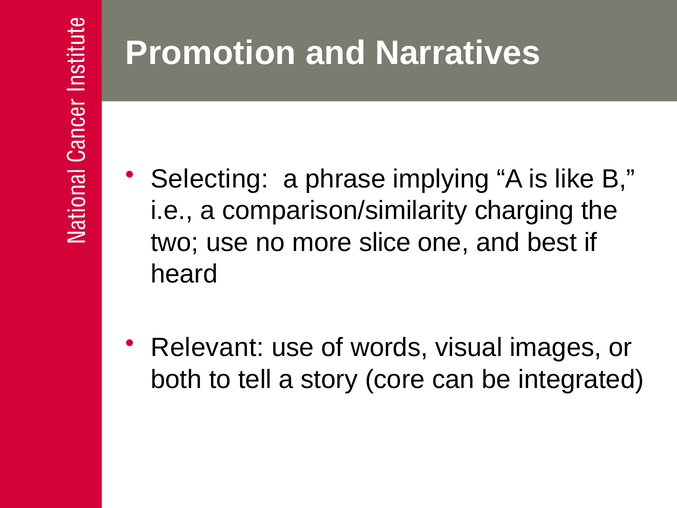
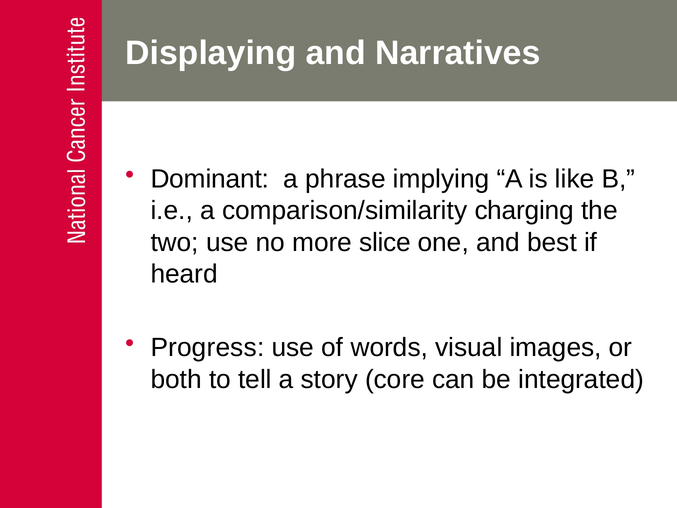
Promotion: Promotion -> Displaying (211, 53)
Selecting: Selecting -> Dominant (210, 179)
Relevant: Relevant -> Progress (207, 348)
